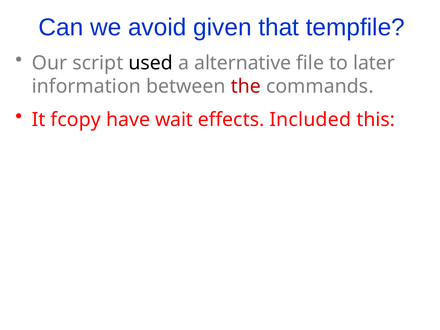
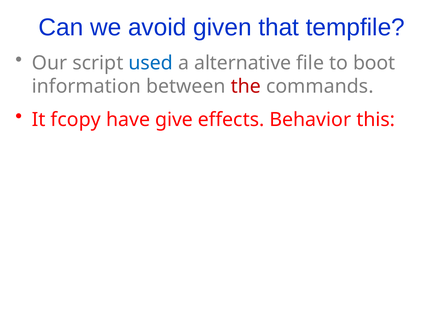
used colour: black -> blue (151, 63)
later: later -> boot (374, 63)
wait: wait -> give (174, 120)
Included: Included -> Behavior (310, 120)
